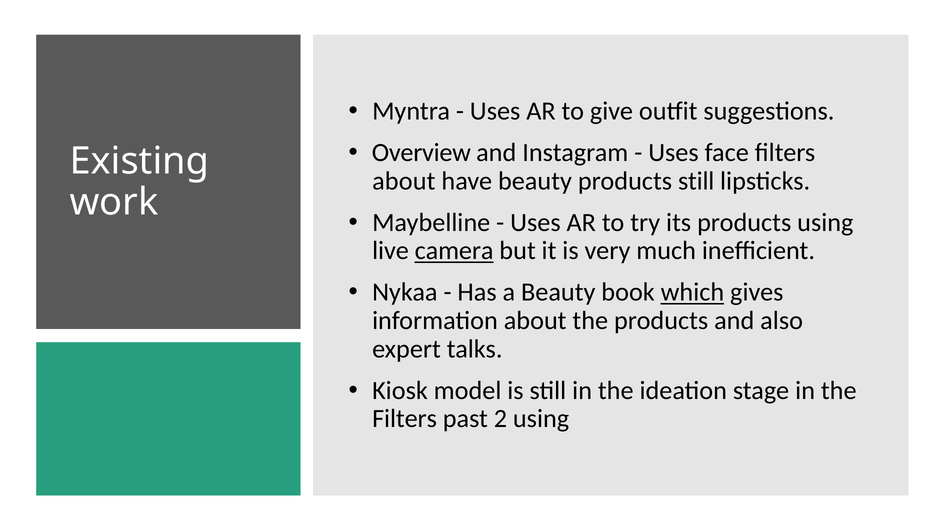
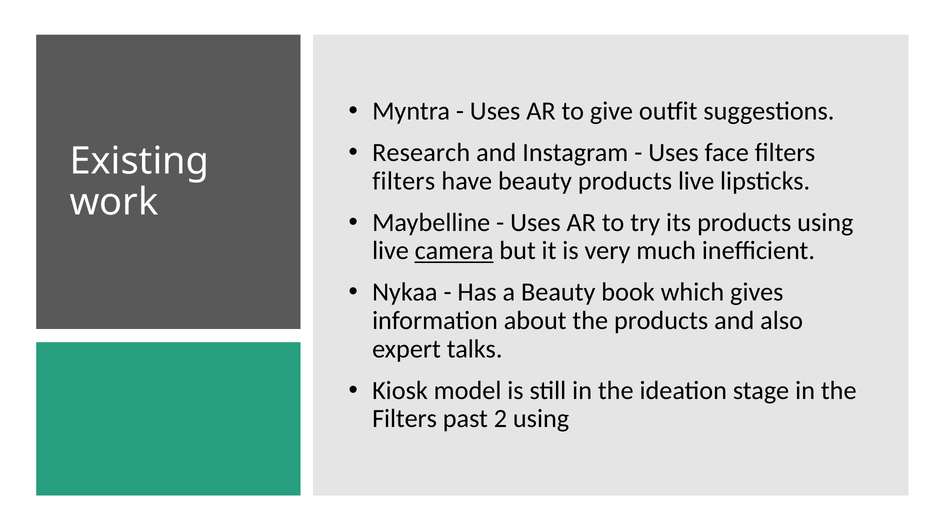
Overview: Overview -> Research (421, 153)
about: about -> filters (404, 181)
products still: still -> live (696, 181)
which underline: present -> none (692, 292)
